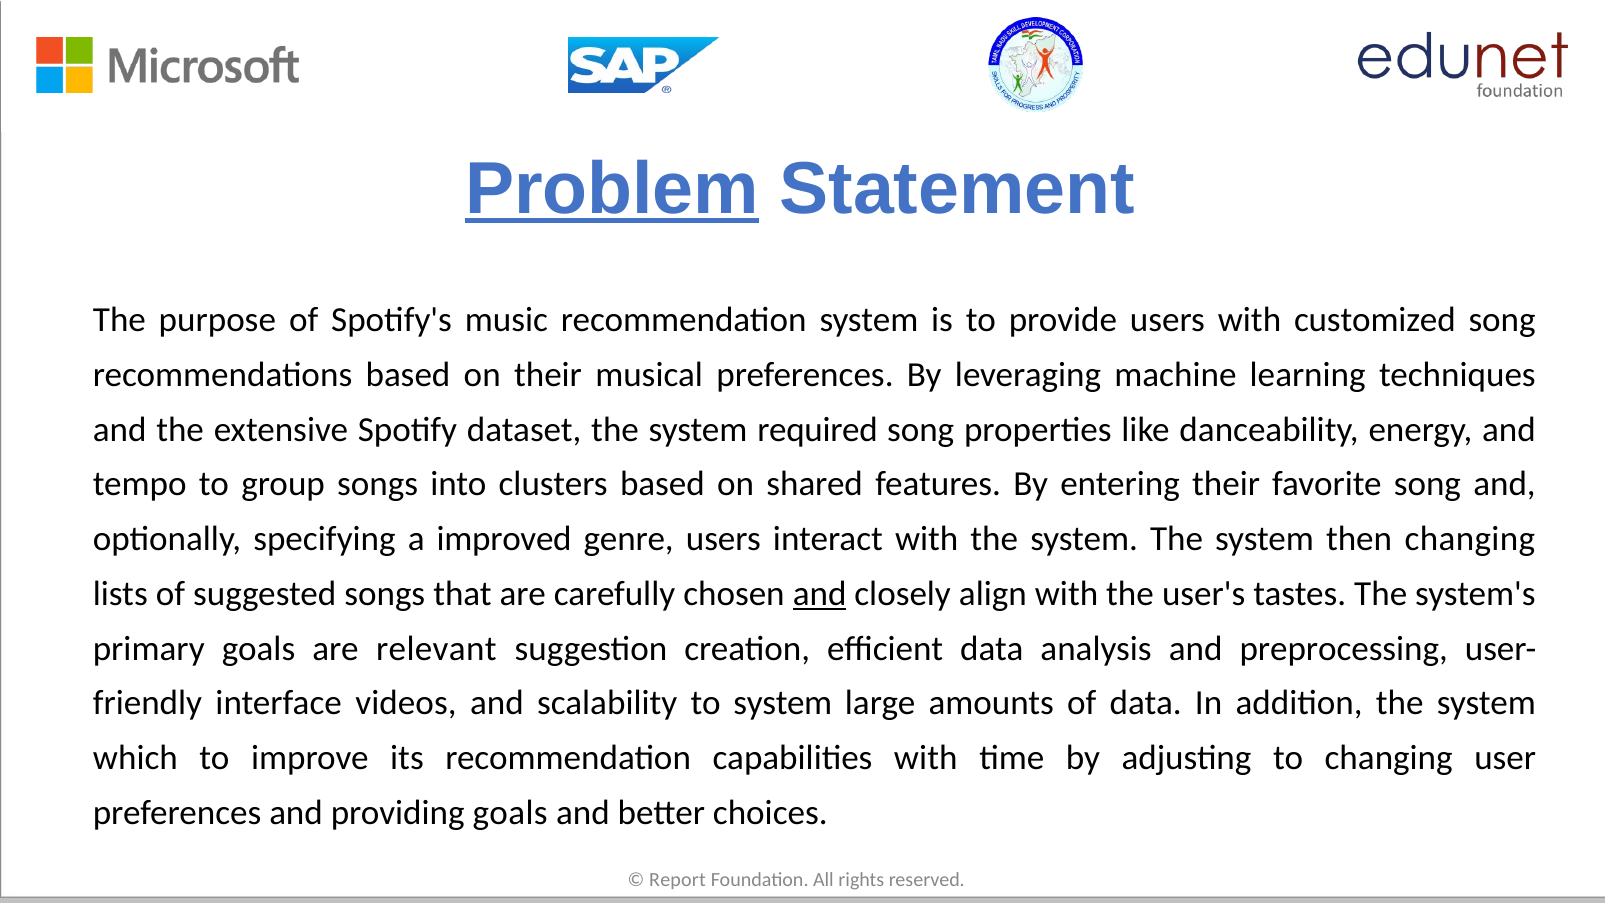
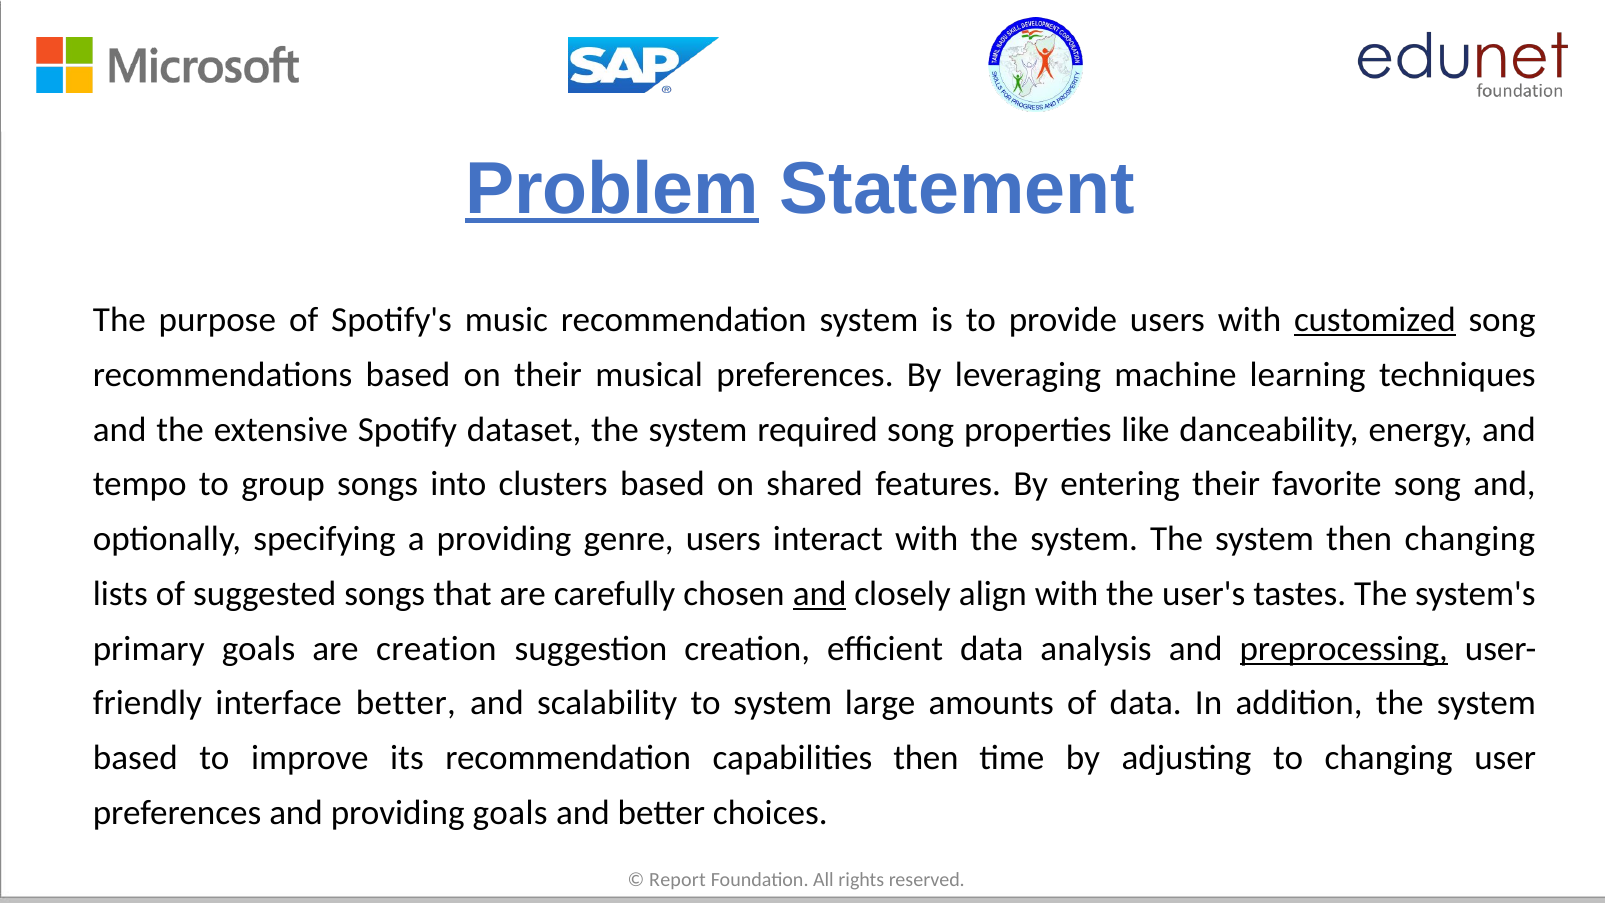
customized underline: none -> present (1375, 320)
a improved: improved -> providing (504, 539)
are relevant: relevant -> creation (436, 648)
preprocessing underline: none -> present (1344, 648)
interface videos: videos -> better (406, 703)
which: which -> based (135, 758)
capabilities with: with -> then (926, 758)
